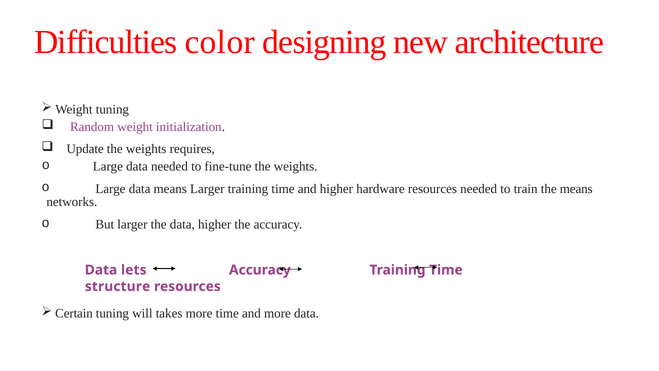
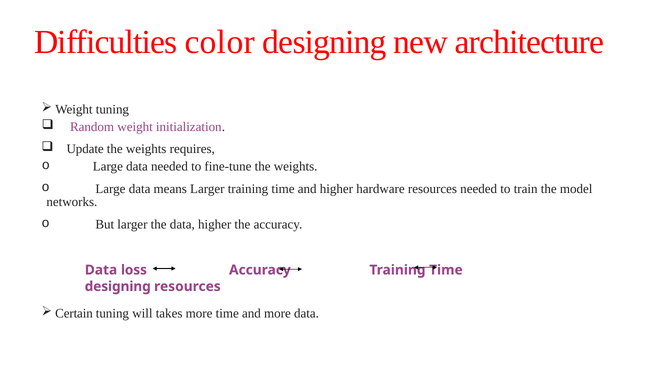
the means: means -> model (576, 189)
lets: lets -> loss (134, 270)
structure: structure -> designing (118, 286)
